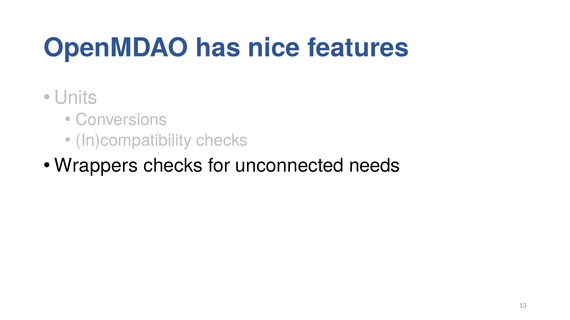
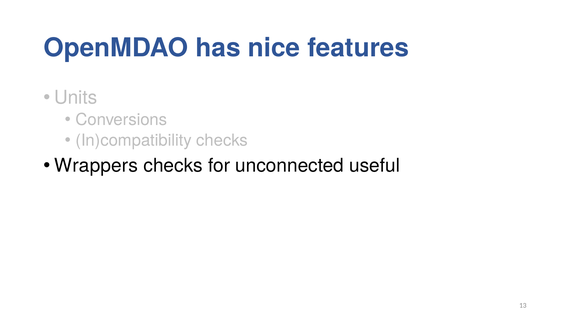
needs: needs -> useful (375, 166)
